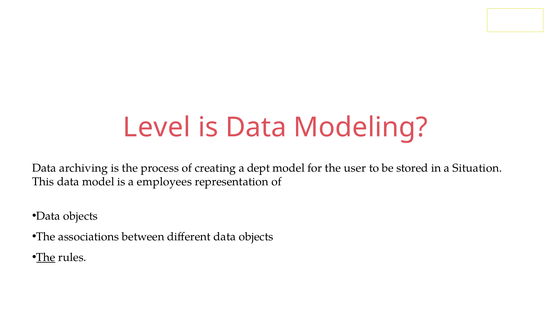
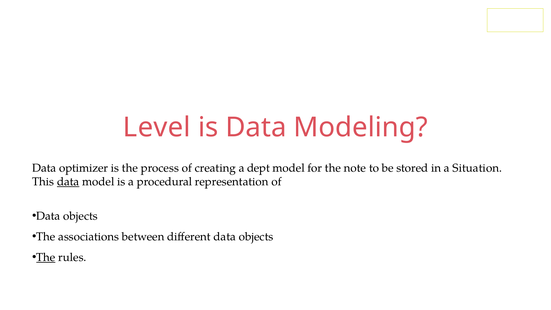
archiving: archiving -> optimizer (84, 168)
user: user -> note (355, 168)
data underline: none -> present (68, 182)
employees: employees -> procedural (165, 182)
